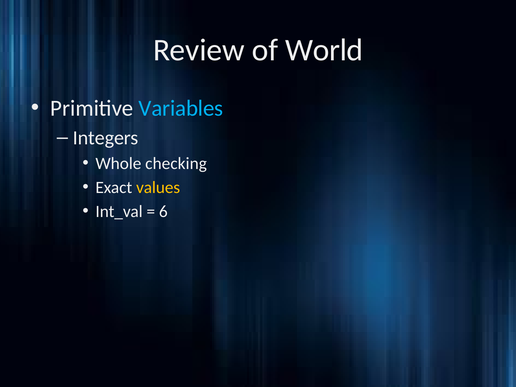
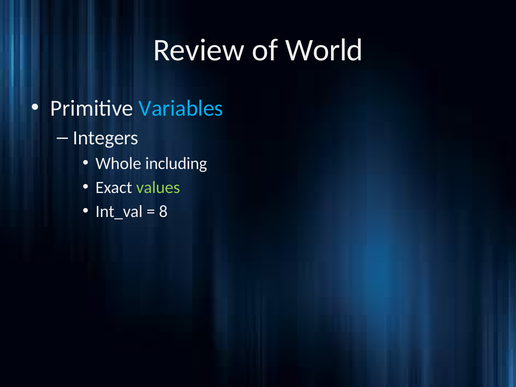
checking: checking -> including (176, 163)
values colour: yellow -> light green (158, 188)
6: 6 -> 8 (163, 212)
